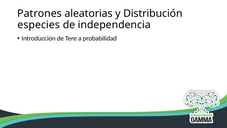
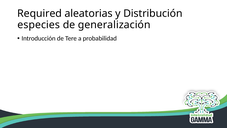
Patrones: Patrones -> Required (40, 13)
independencia: independencia -> generalización (114, 25)
